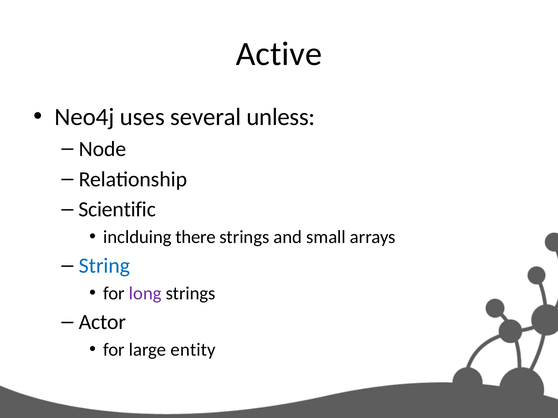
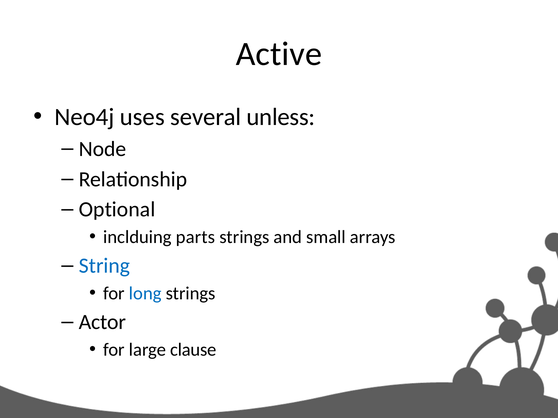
Scientific: Scientific -> Optional (117, 210)
there: there -> parts (196, 237)
long colour: purple -> blue (145, 294)
entity: entity -> clause (193, 350)
